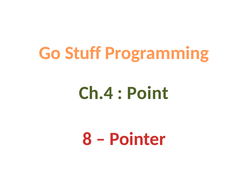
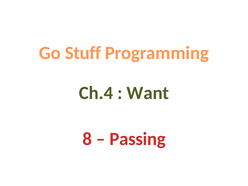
Point: Point -> Want (148, 93)
Pointer: Pointer -> Passing (138, 139)
